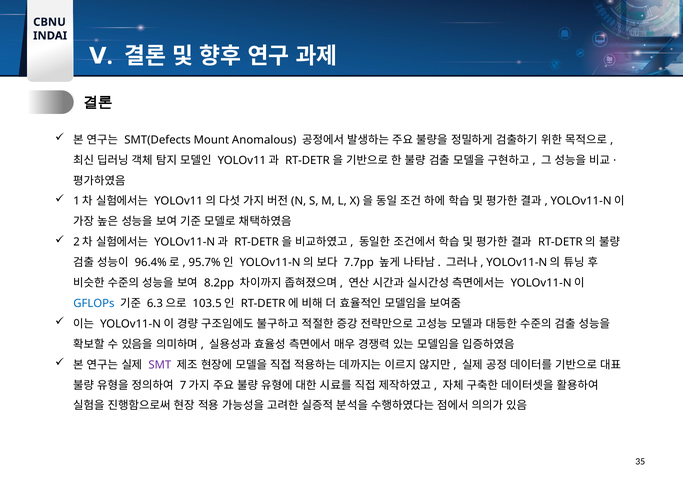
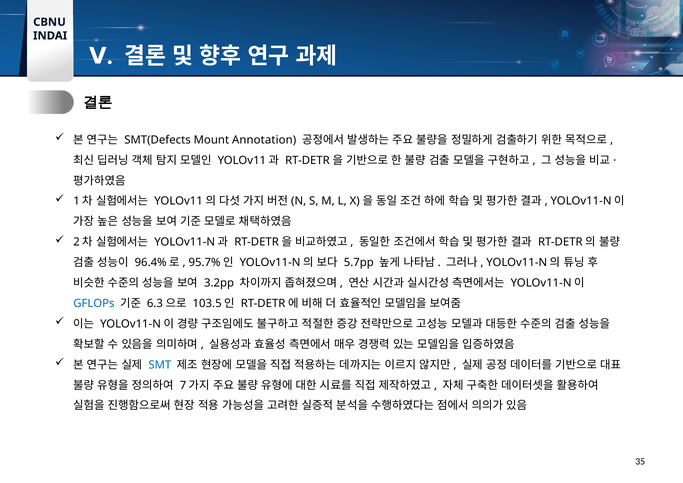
Anomalous: Anomalous -> Annotation (264, 140)
7.7pp: 7.7pp -> 5.7pp (359, 263)
8.2pp: 8.2pp -> 3.2pp (219, 283)
SMT colour: purple -> blue (160, 365)
